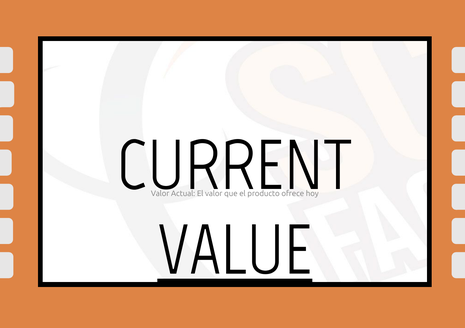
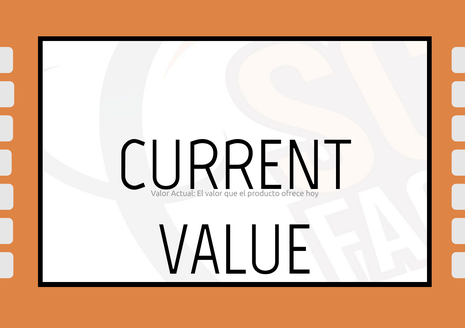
VALUE underline: present -> none (235, 250)
